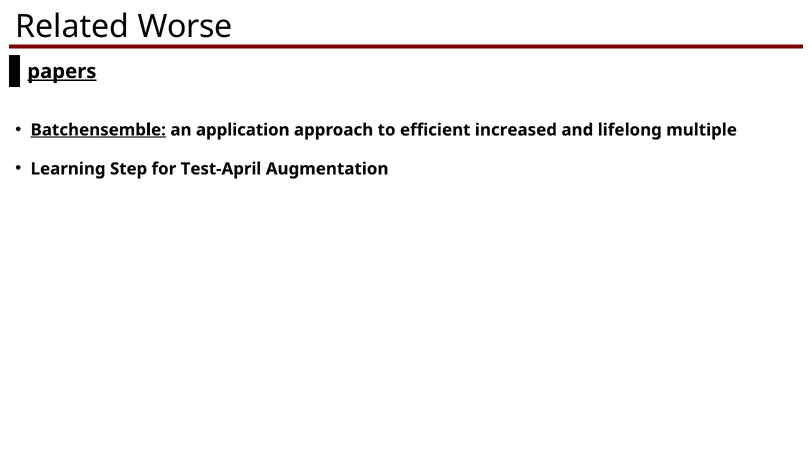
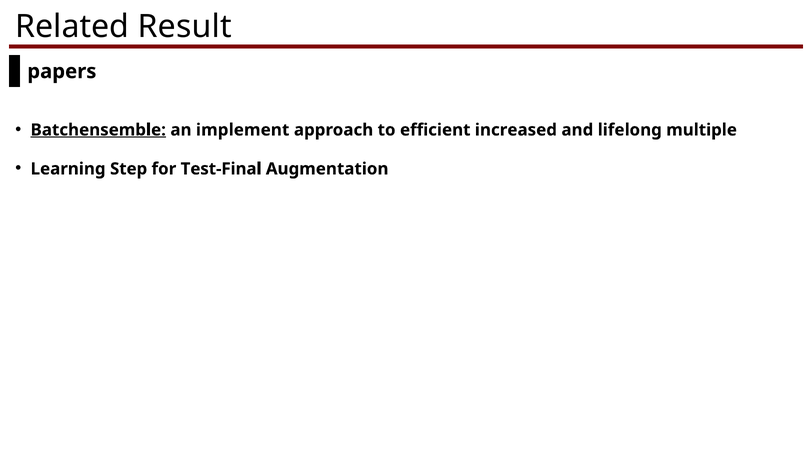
Worse: Worse -> Result (185, 27)
papers underline: present -> none (62, 71)
application: application -> implement (243, 130)
Test-April: Test-April -> Test-Final (221, 169)
